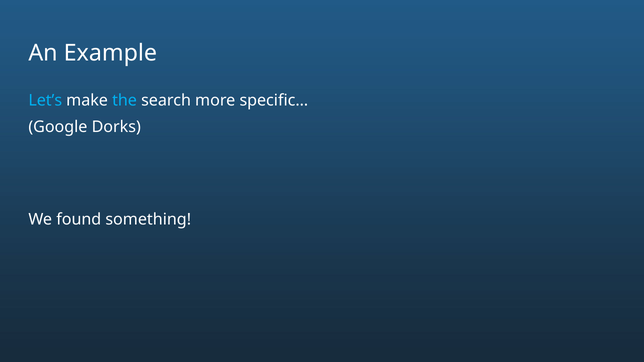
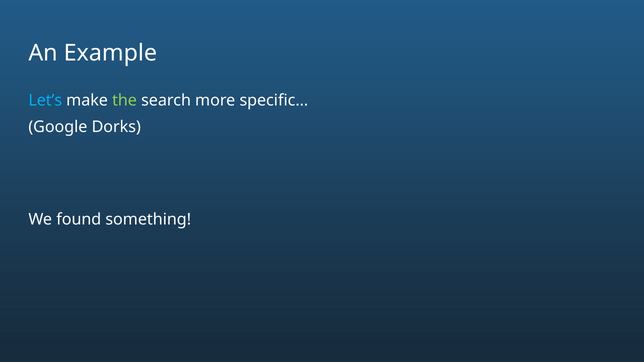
the colour: light blue -> light green (125, 101)
